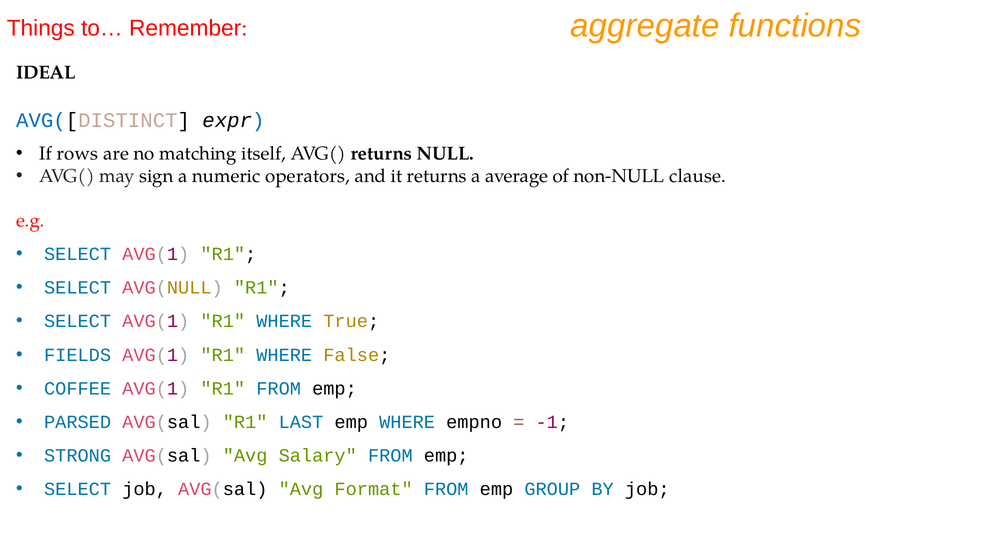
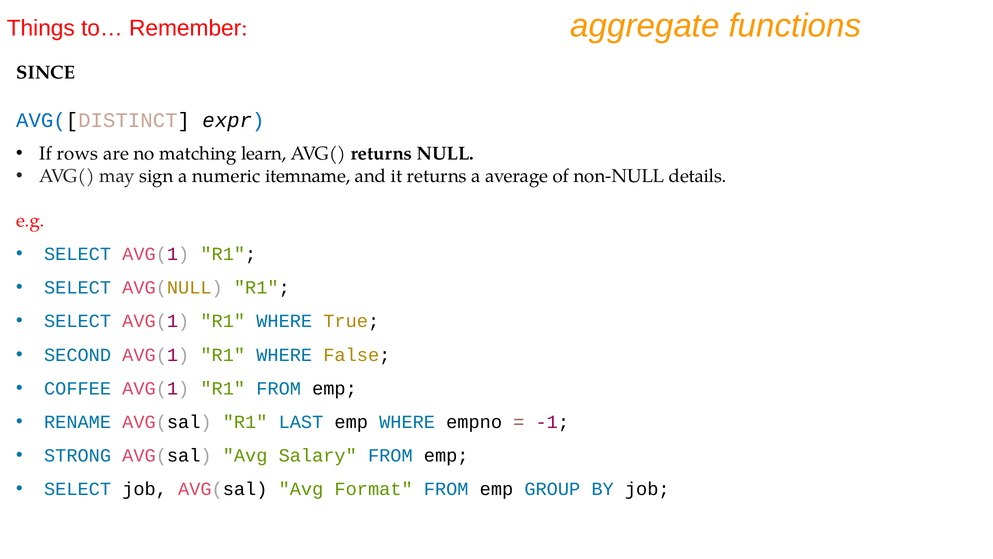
IDEAL: IDEAL -> SINCE (46, 73)
itself: itself -> learn (264, 154)
operators: operators -> itemname (308, 176)
clause: clause -> details (698, 176)
FIELDS: FIELDS -> SECOND (78, 355)
PARSED: PARSED -> RENAME (78, 422)
